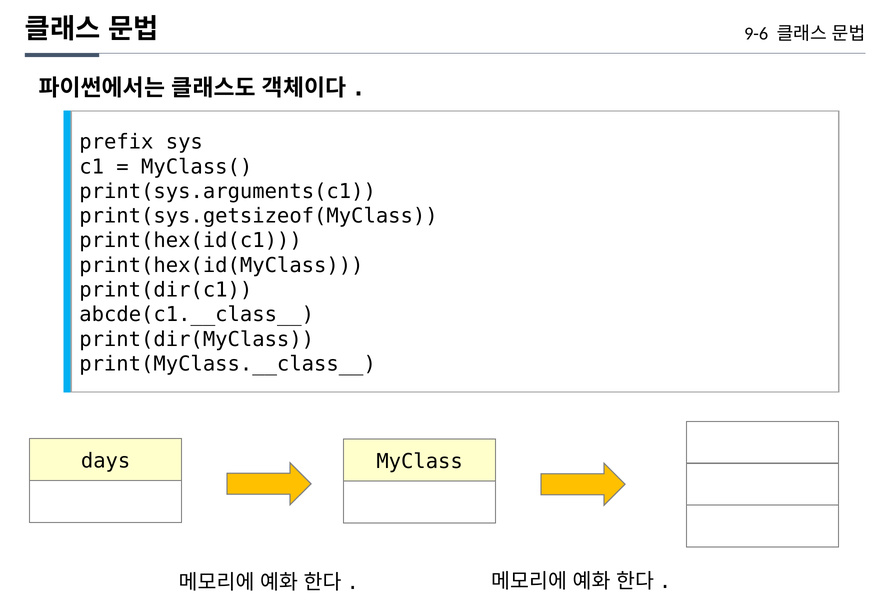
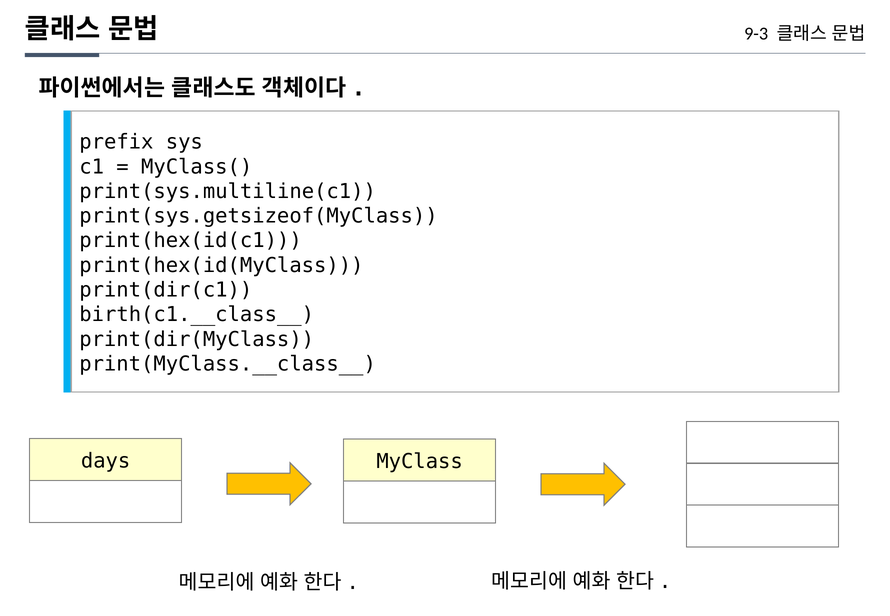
9-6: 9-6 -> 9-3 (756, 34)
print(sys.arguments(c1: print(sys.arguments(c1 -> print(sys.multiline(c1 (228, 191)
abcde(c1.__class__: abcde(c1.__class__ -> birth(c1.__class__ (197, 315)
